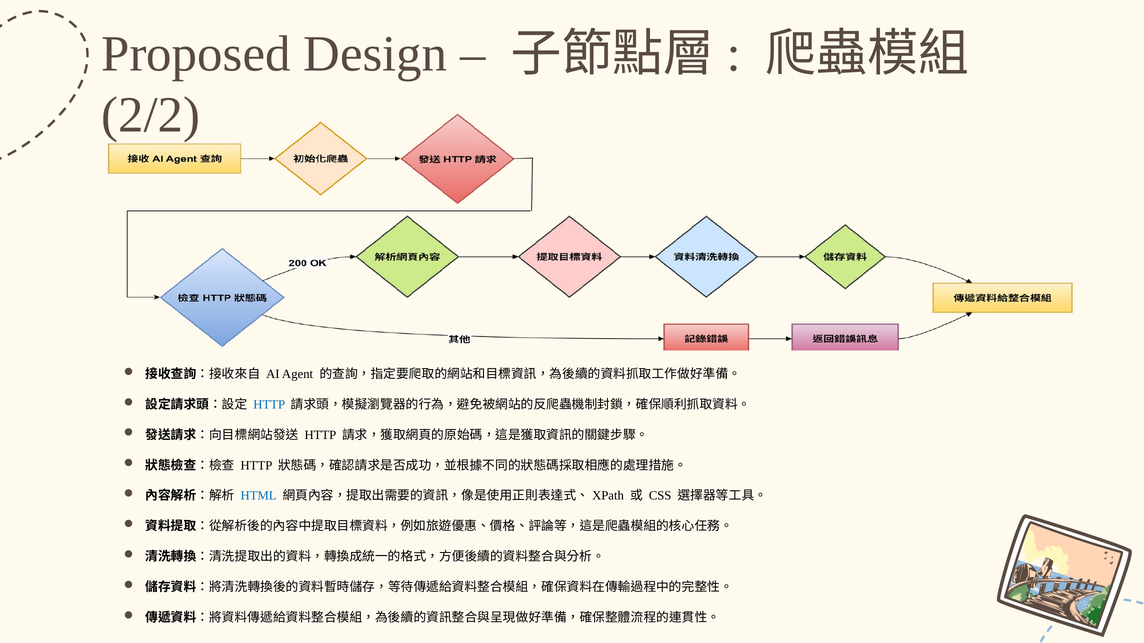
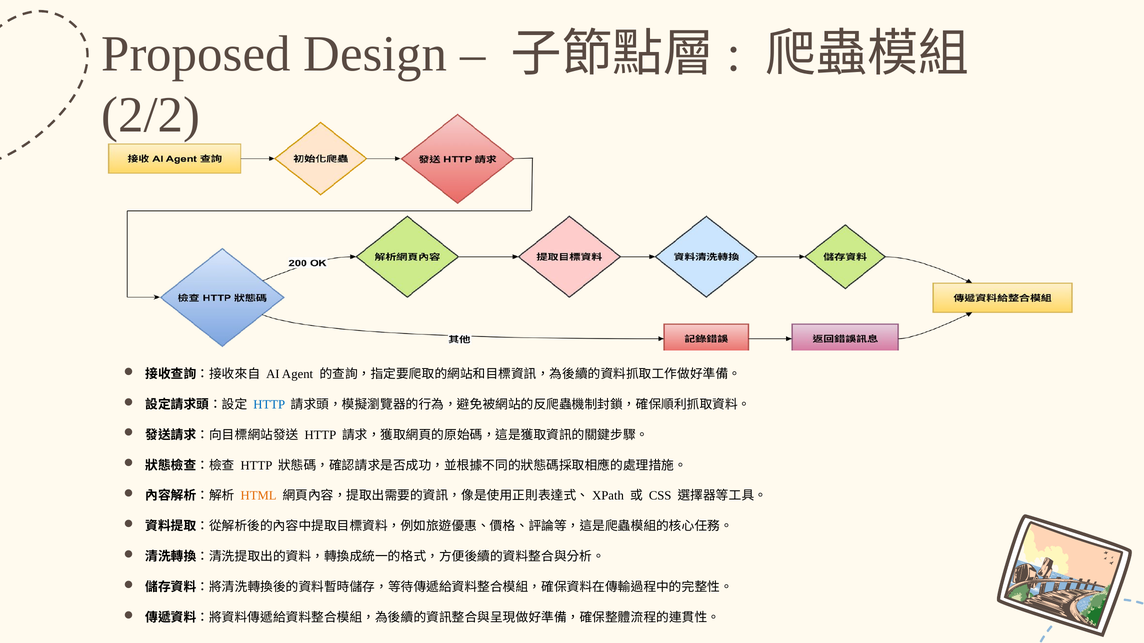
HTML colour: blue -> orange (259, 496)
